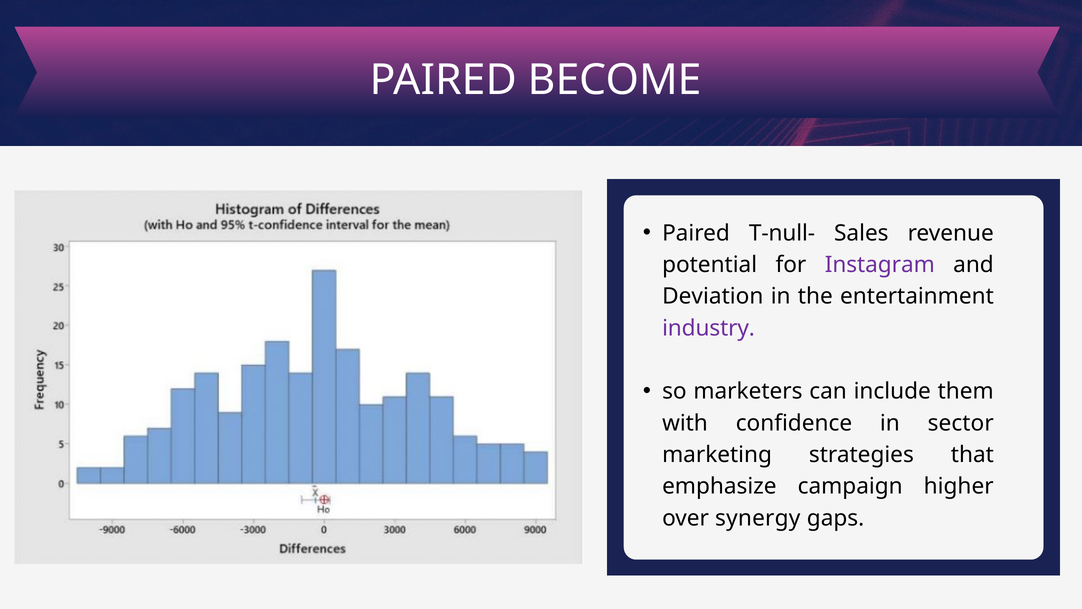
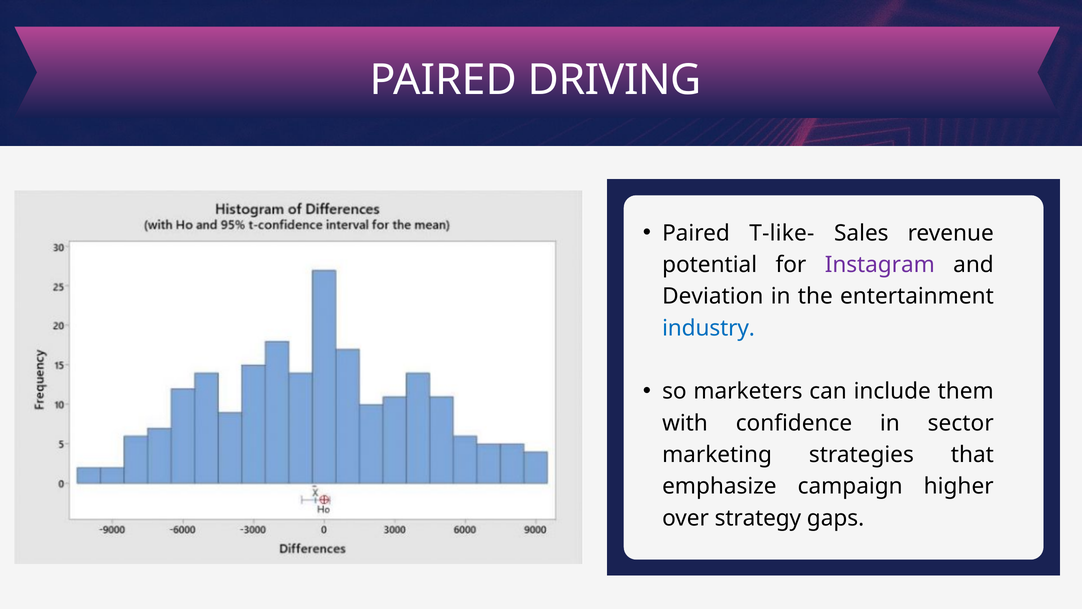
BECOME: BECOME -> DRIVING (615, 80)
T-null-: T-null- -> T-like- (782, 233)
industry colour: purple -> blue (709, 328)
synergy: synergy -> strategy (758, 518)
